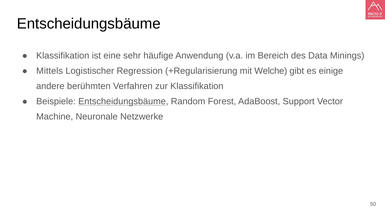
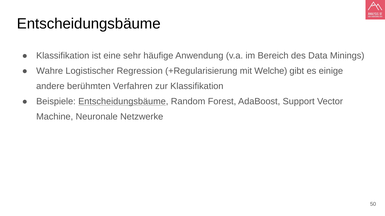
Mittels: Mittels -> Wahre (50, 71)
